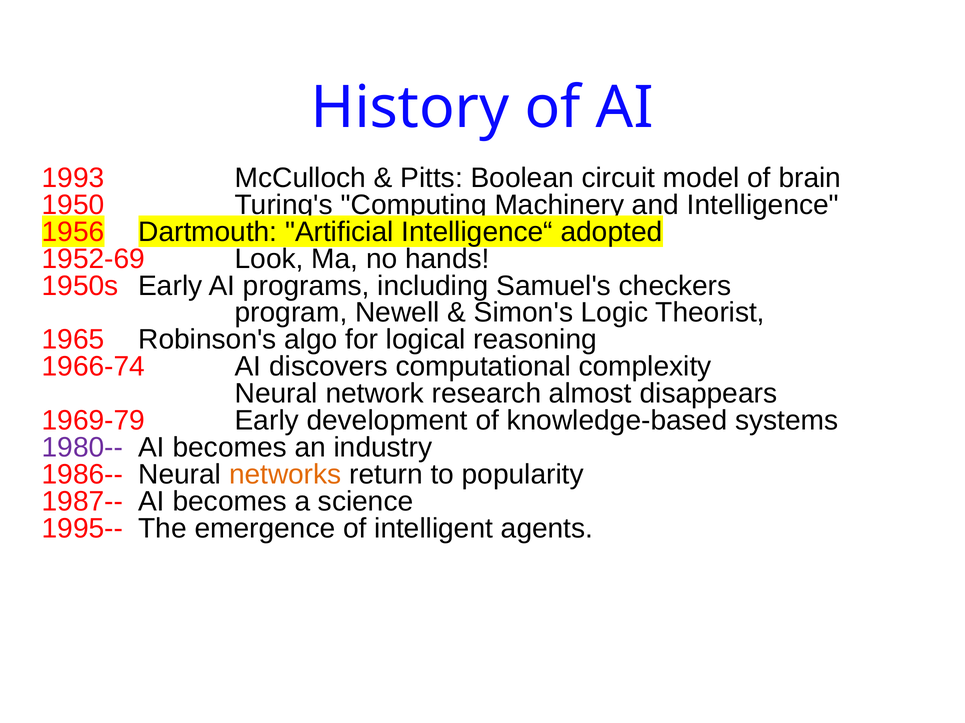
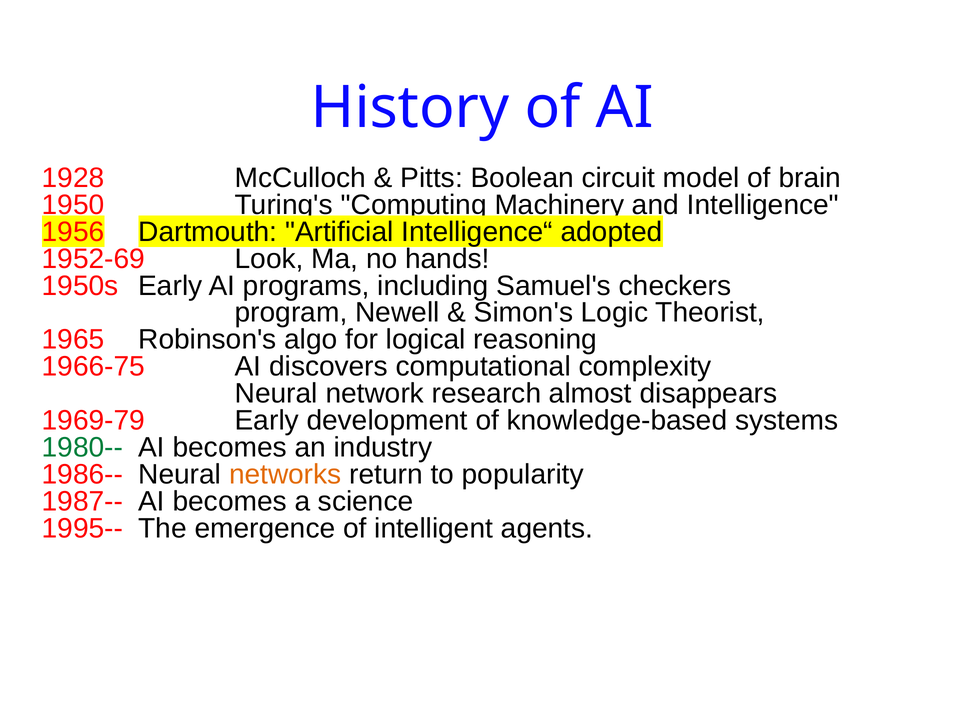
1993: 1993 -> 1928 (73, 178)
1966-74: 1966-74 -> 1966-75 (93, 367)
1980-- colour: purple -> green (82, 448)
